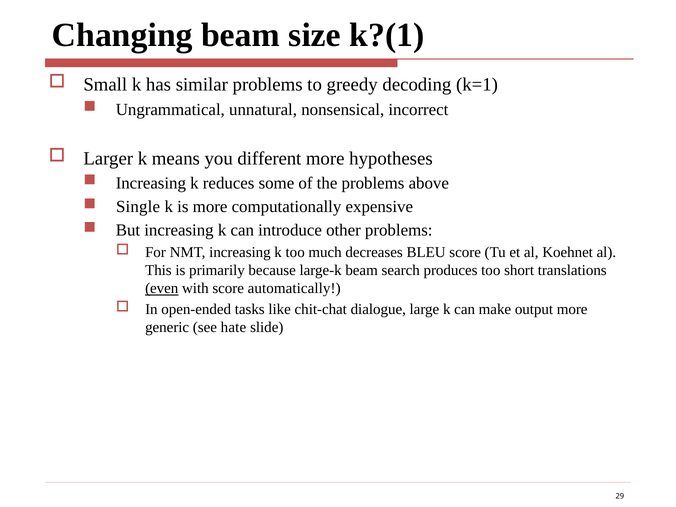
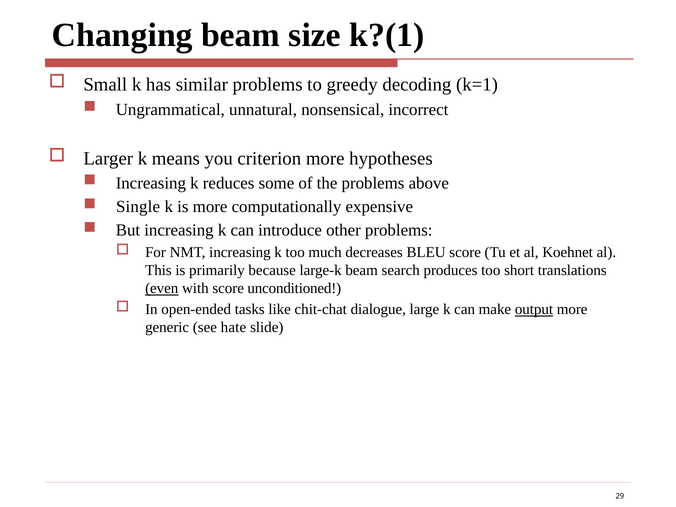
different: different -> criterion (269, 158)
automatically: automatically -> unconditioned (294, 288)
output underline: none -> present (534, 309)
